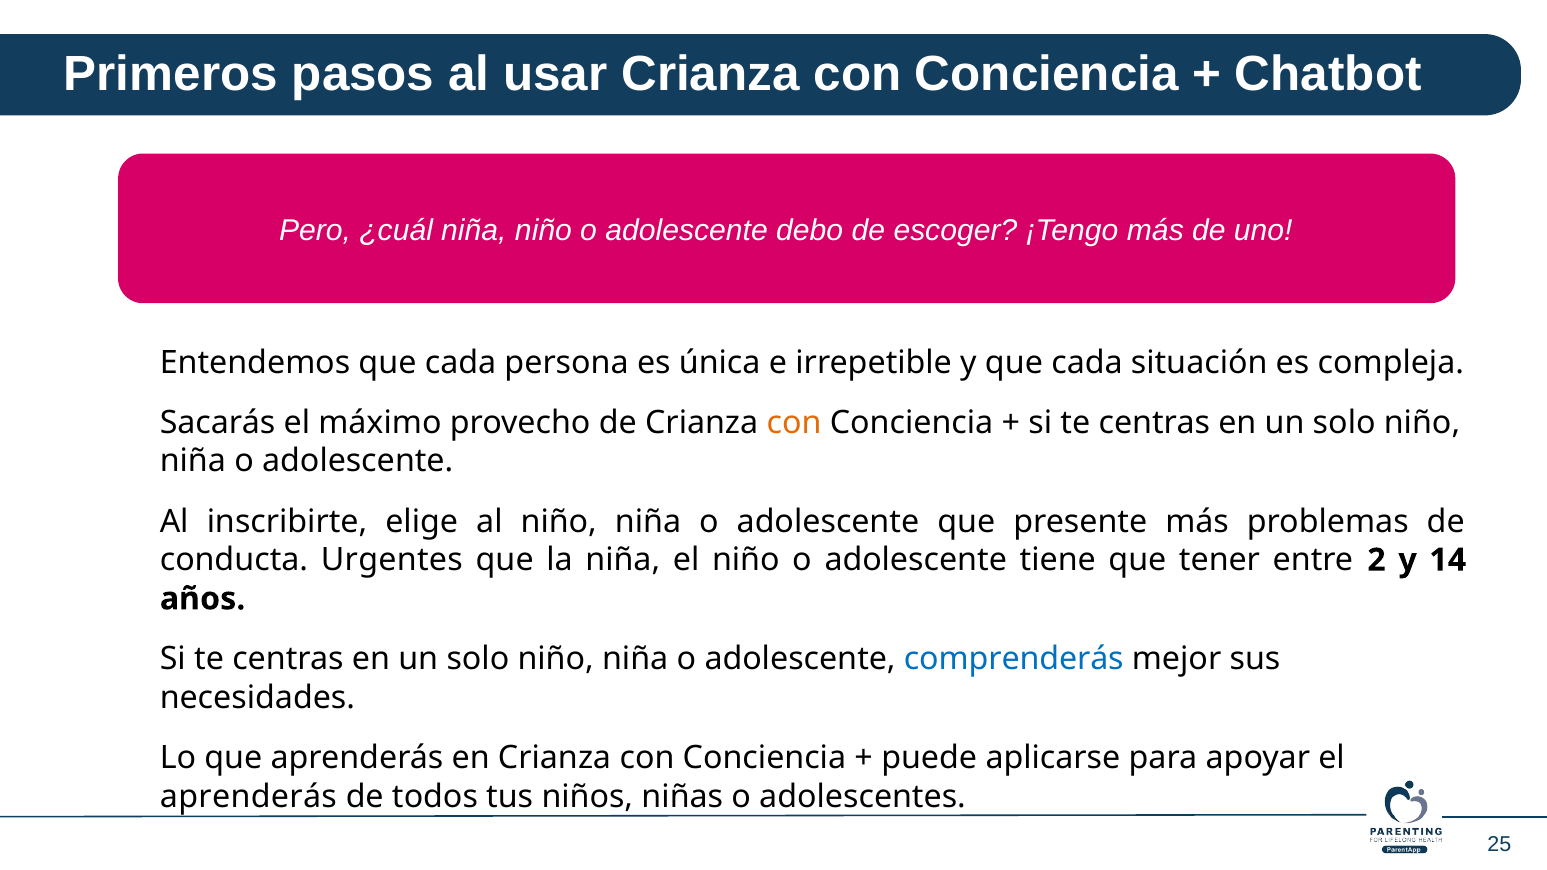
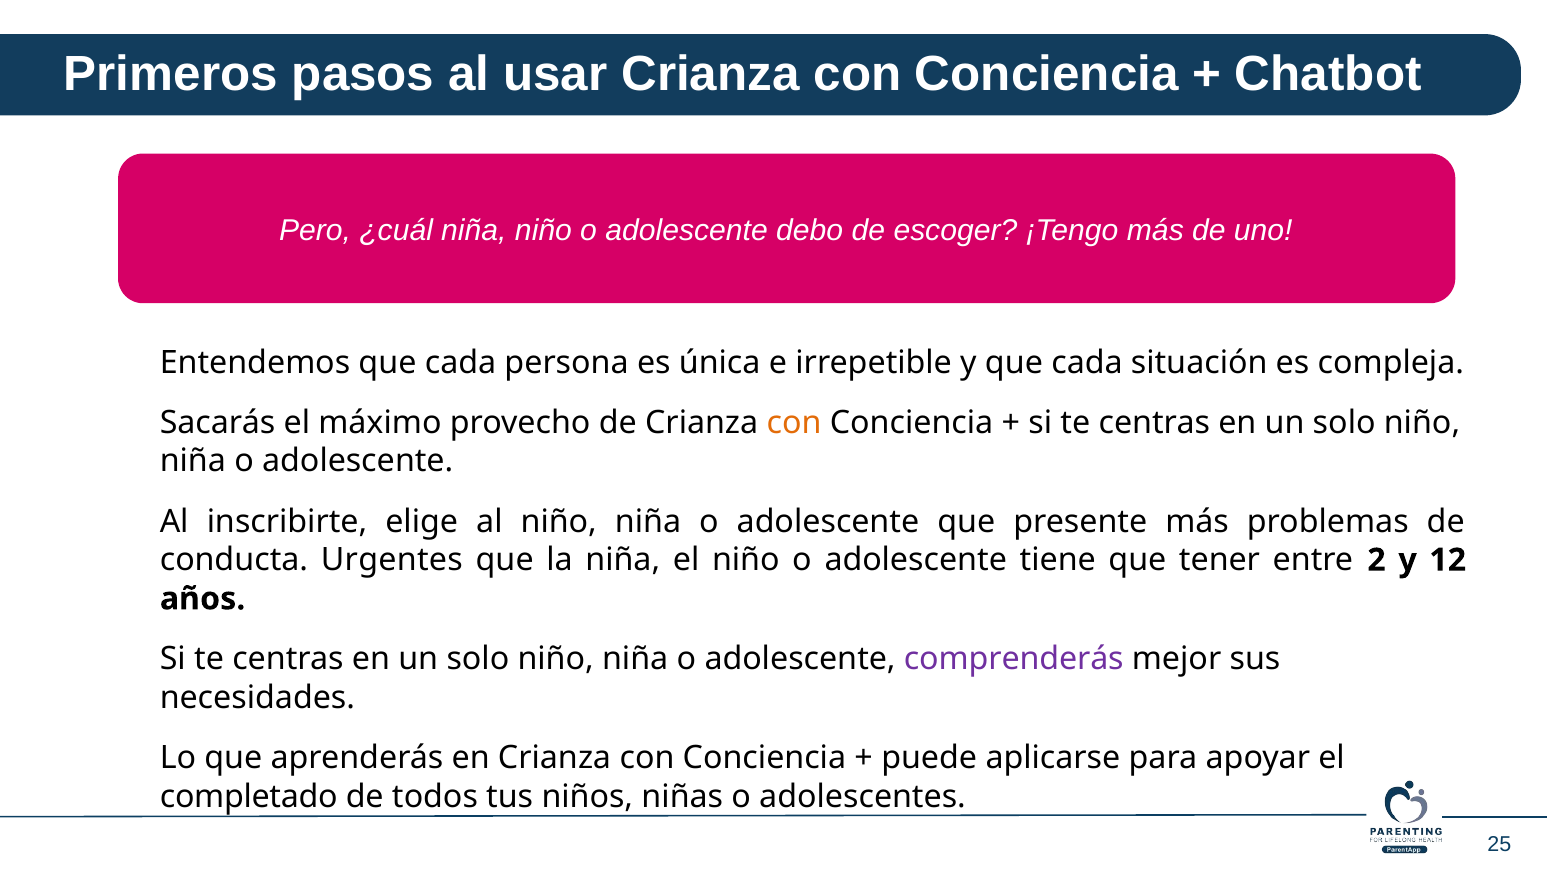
14: 14 -> 12 (1448, 560)
comprenderás colour: blue -> purple (1014, 659)
aprenderás: aprenderás -> completado (249, 797)
